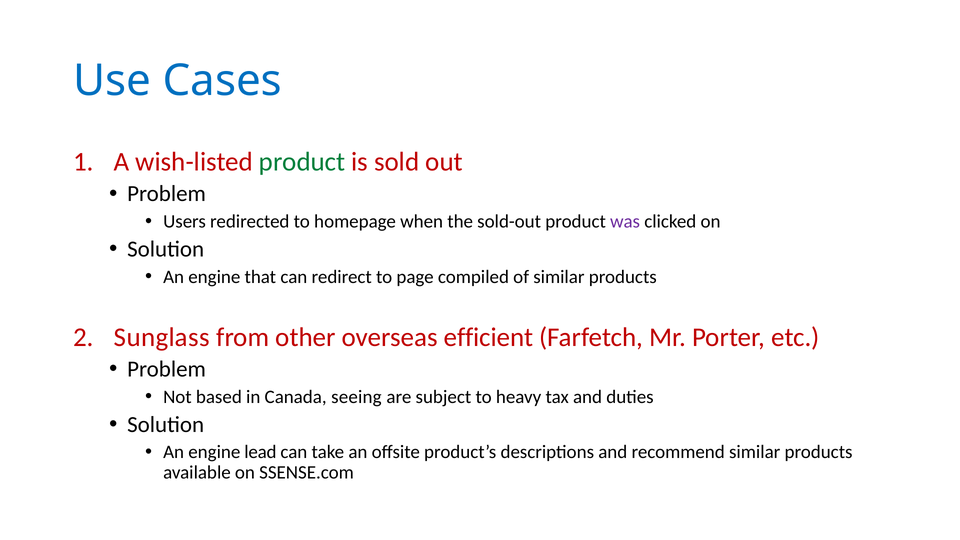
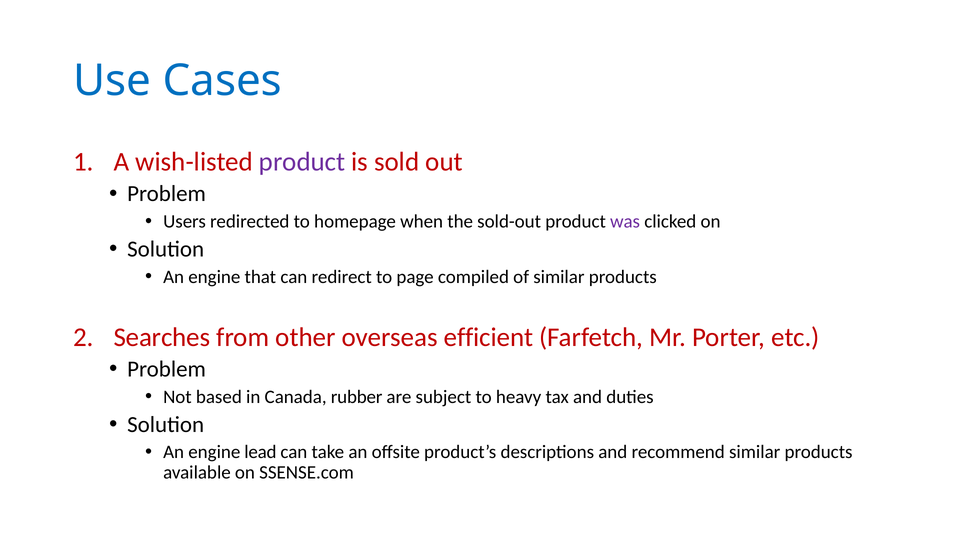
product colour: green -> purple (302, 162)
Sunglass: Sunglass -> Searches (162, 337)
seeing: seeing -> rubber (357, 397)
